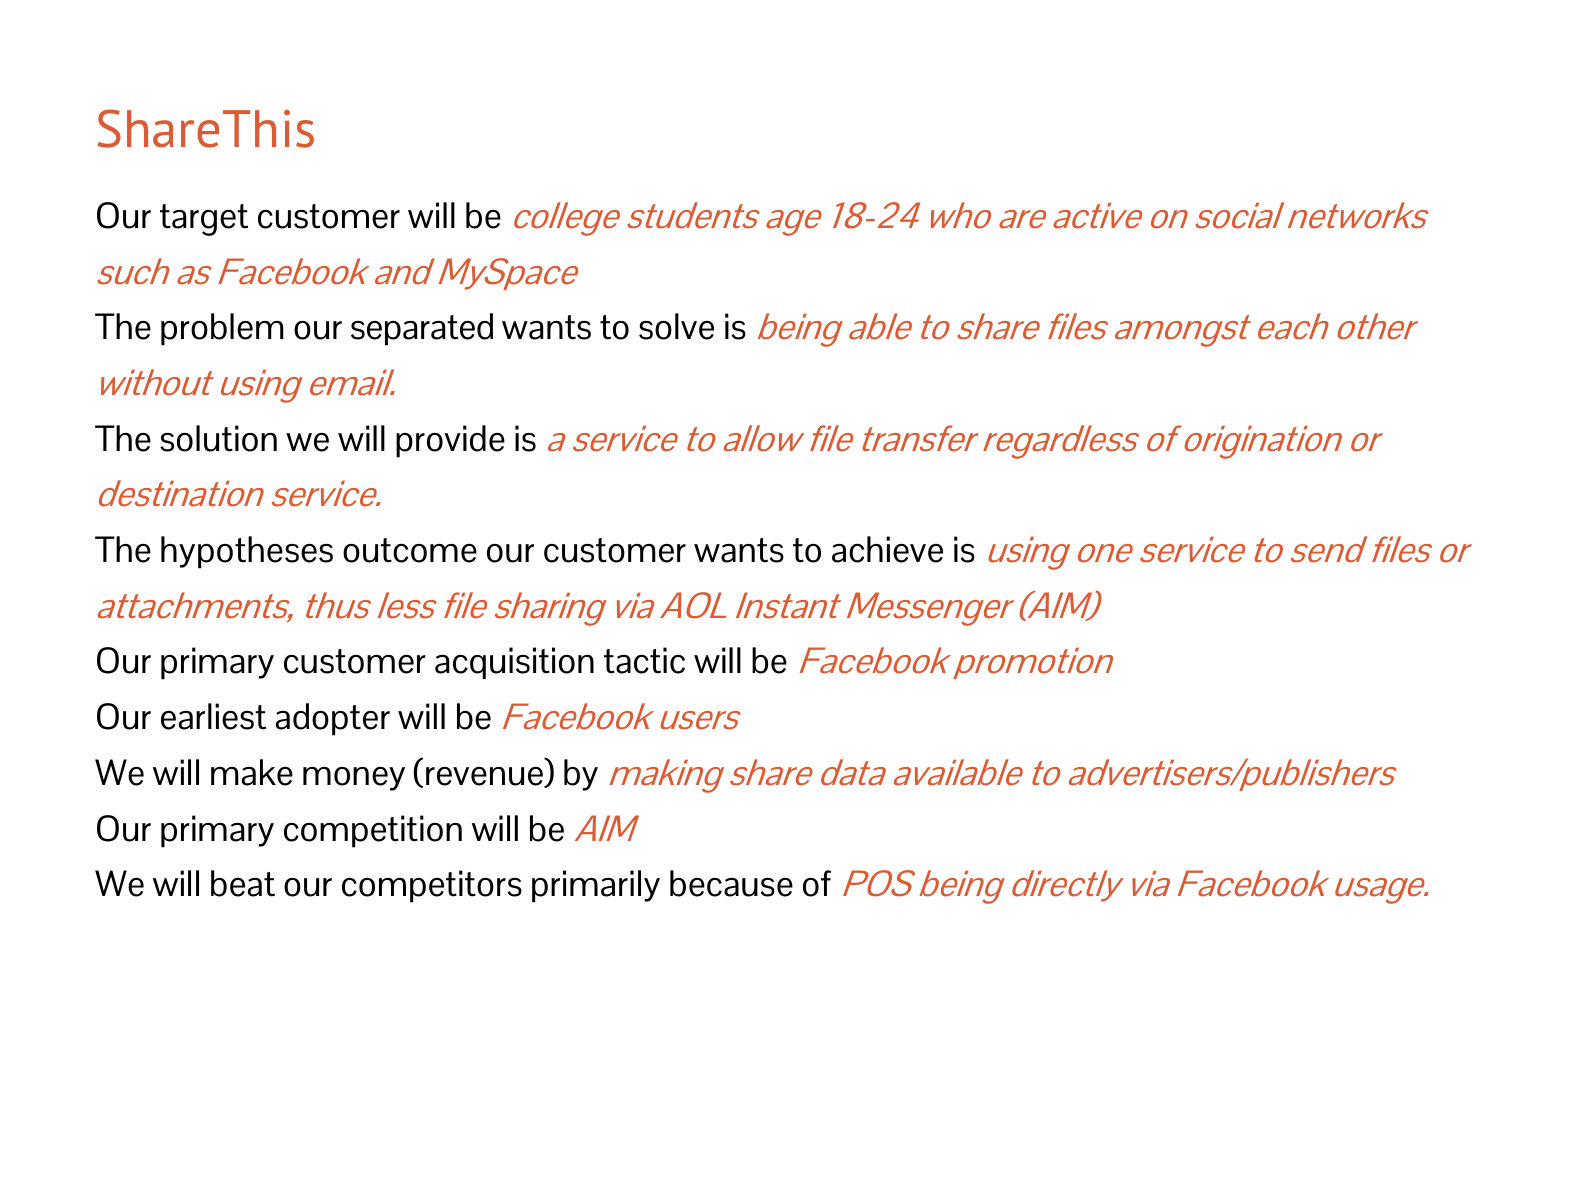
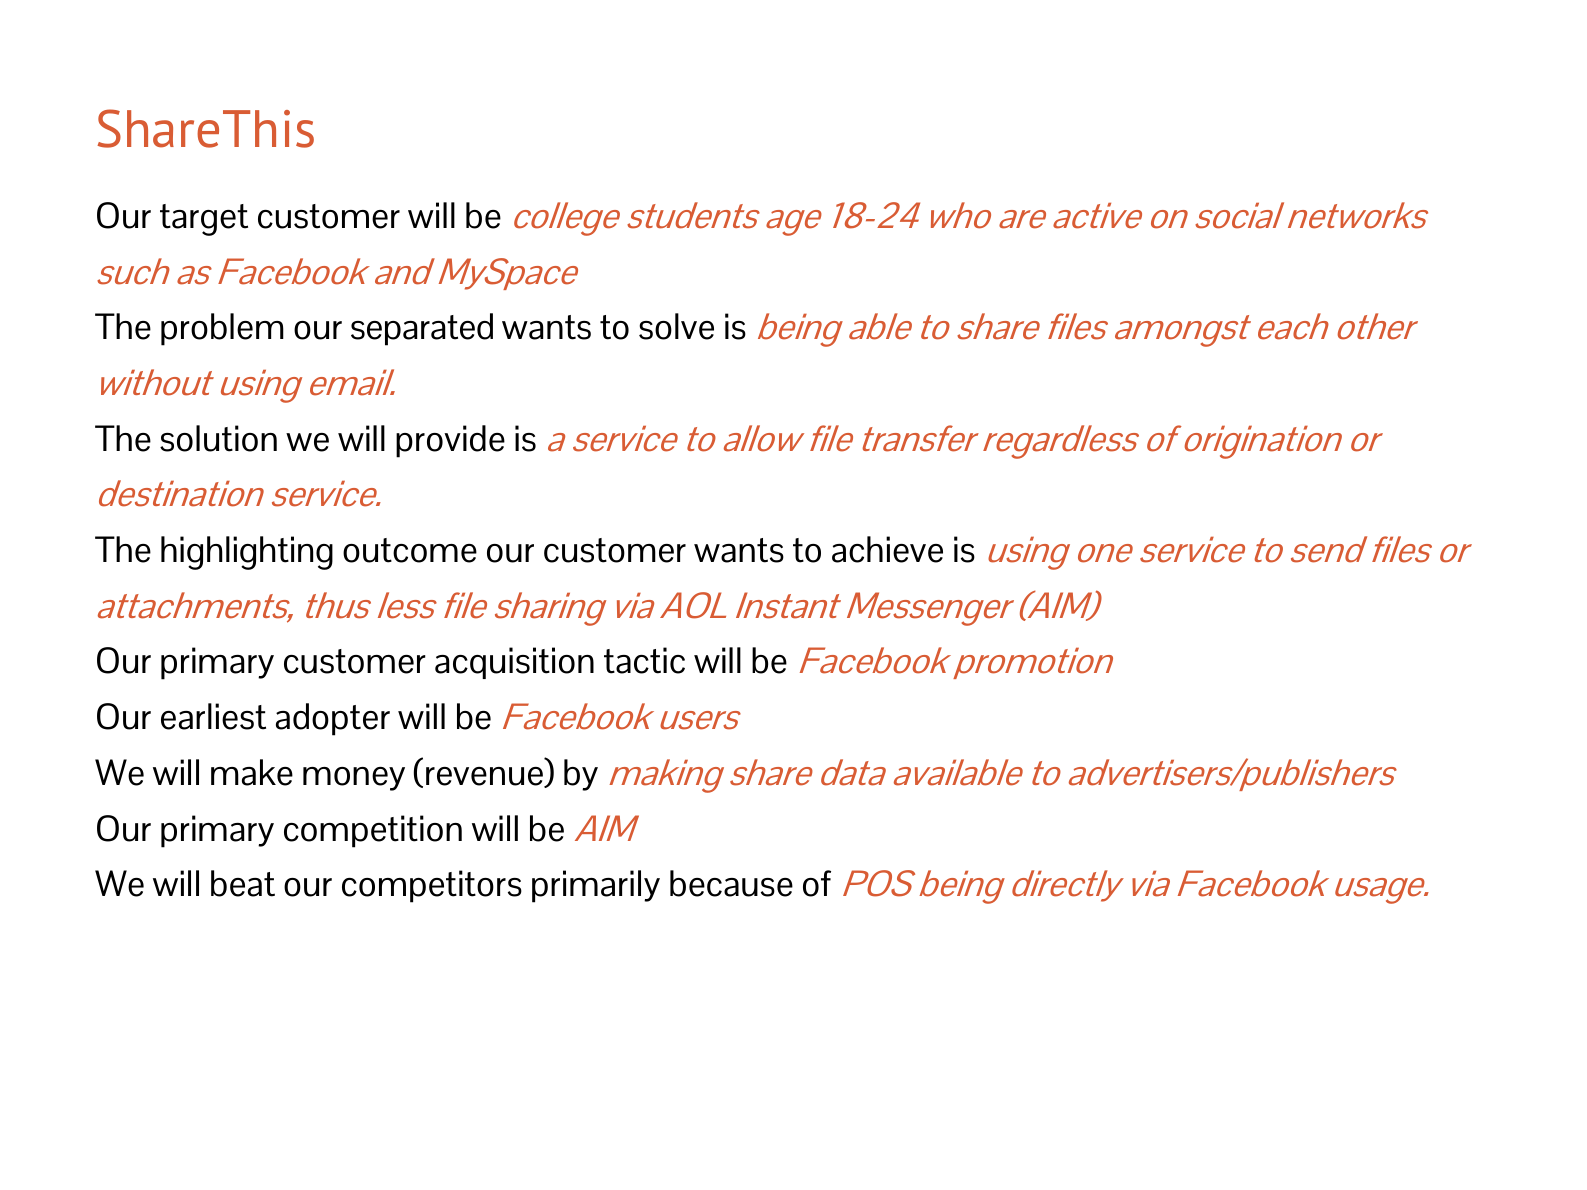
hypotheses: hypotheses -> highlighting (247, 551)
